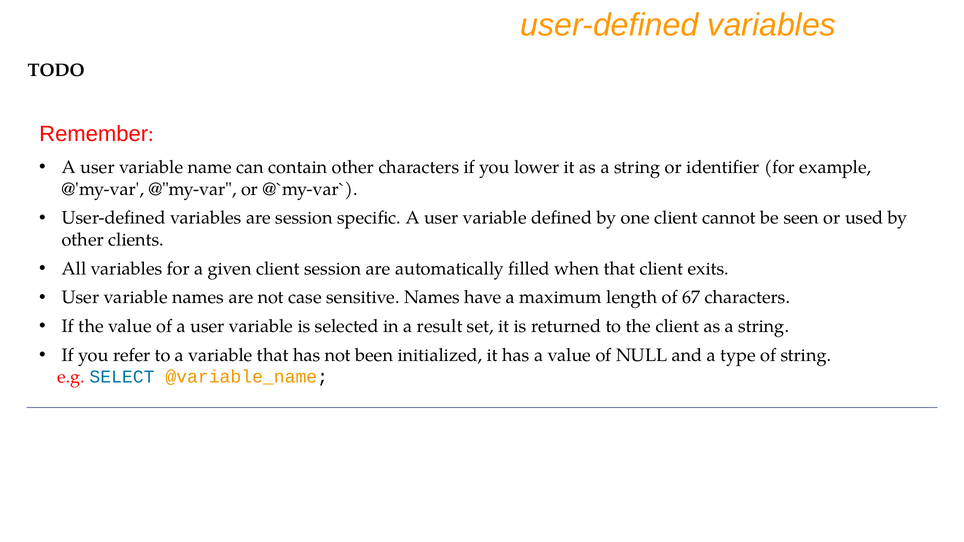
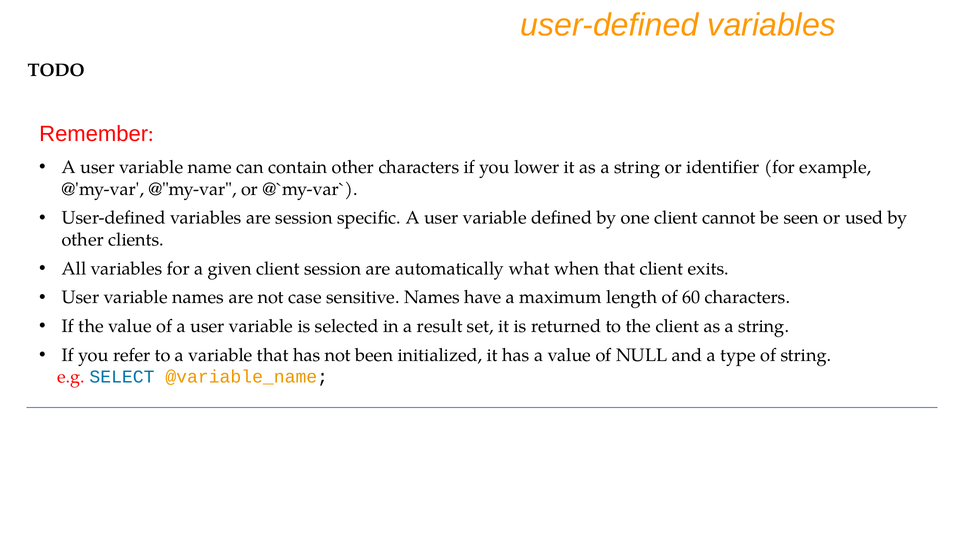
filled: filled -> what (529, 269)
67: 67 -> 60 (691, 298)
